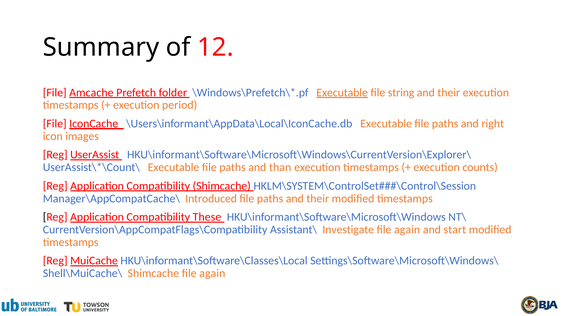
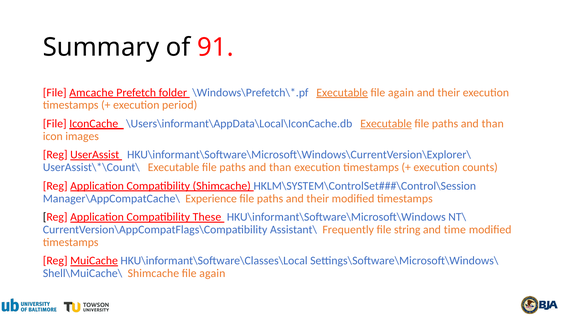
12: 12 -> 91 (215, 47)
string: string -> again (401, 93)
Executable underline: none -> present (386, 124)
right: right -> than (493, 124)
Introduced: Introduced -> Experience (211, 199)
Investigate: Investigate -> Frequently (348, 230)
again: again -> string (407, 230)
start: start -> time (455, 230)
